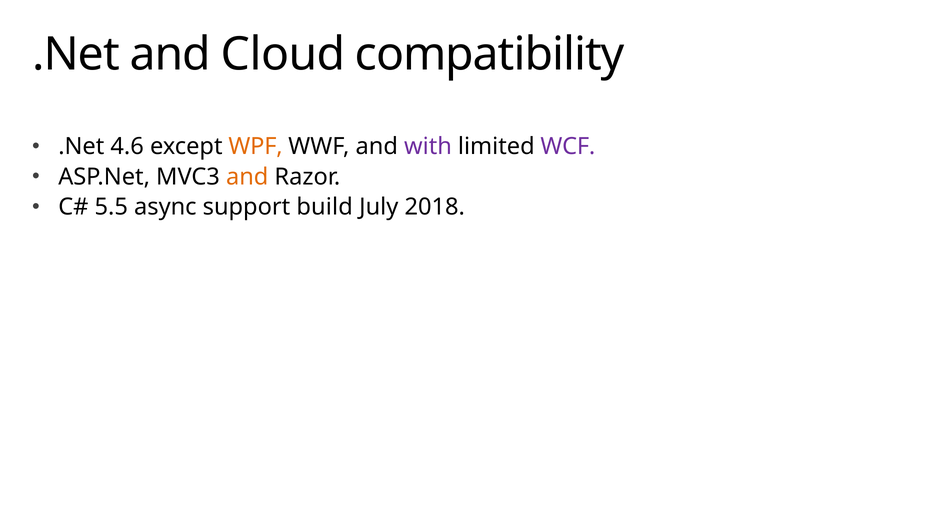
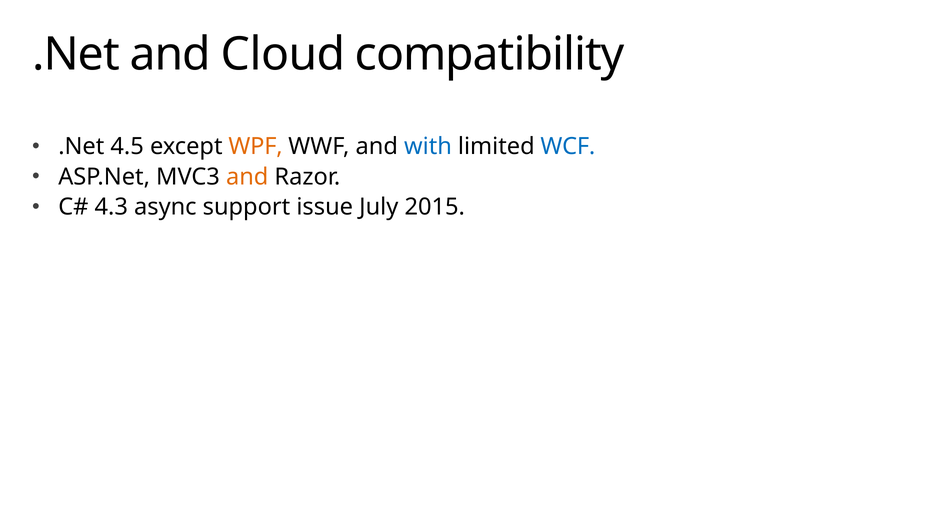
4.6: 4.6 -> 4.5 (127, 147)
with colour: purple -> blue (428, 147)
WCF colour: purple -> blue (568, 147)
5.5: 5.5 -> 4.3 (111, 207)
build: build -> issue (325, 207)
2018: 2018 -> 2015 (435, 207)
